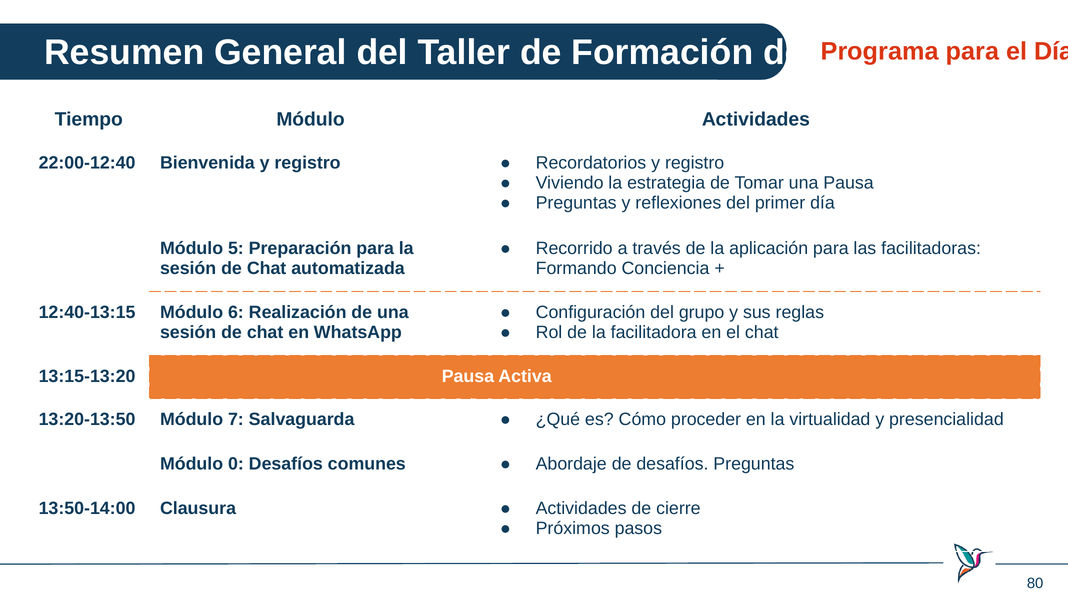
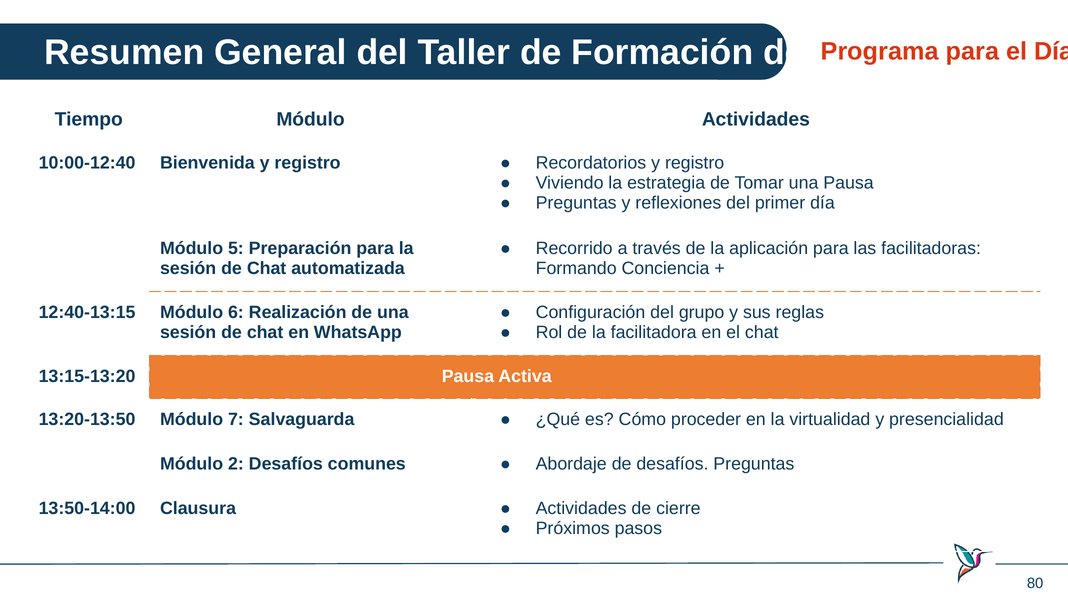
22:00-12:40: 22:00-12:40 -> 10:00-12:40 (87, 163)
Módulo 0: 0 -> 2 (236, 464)
